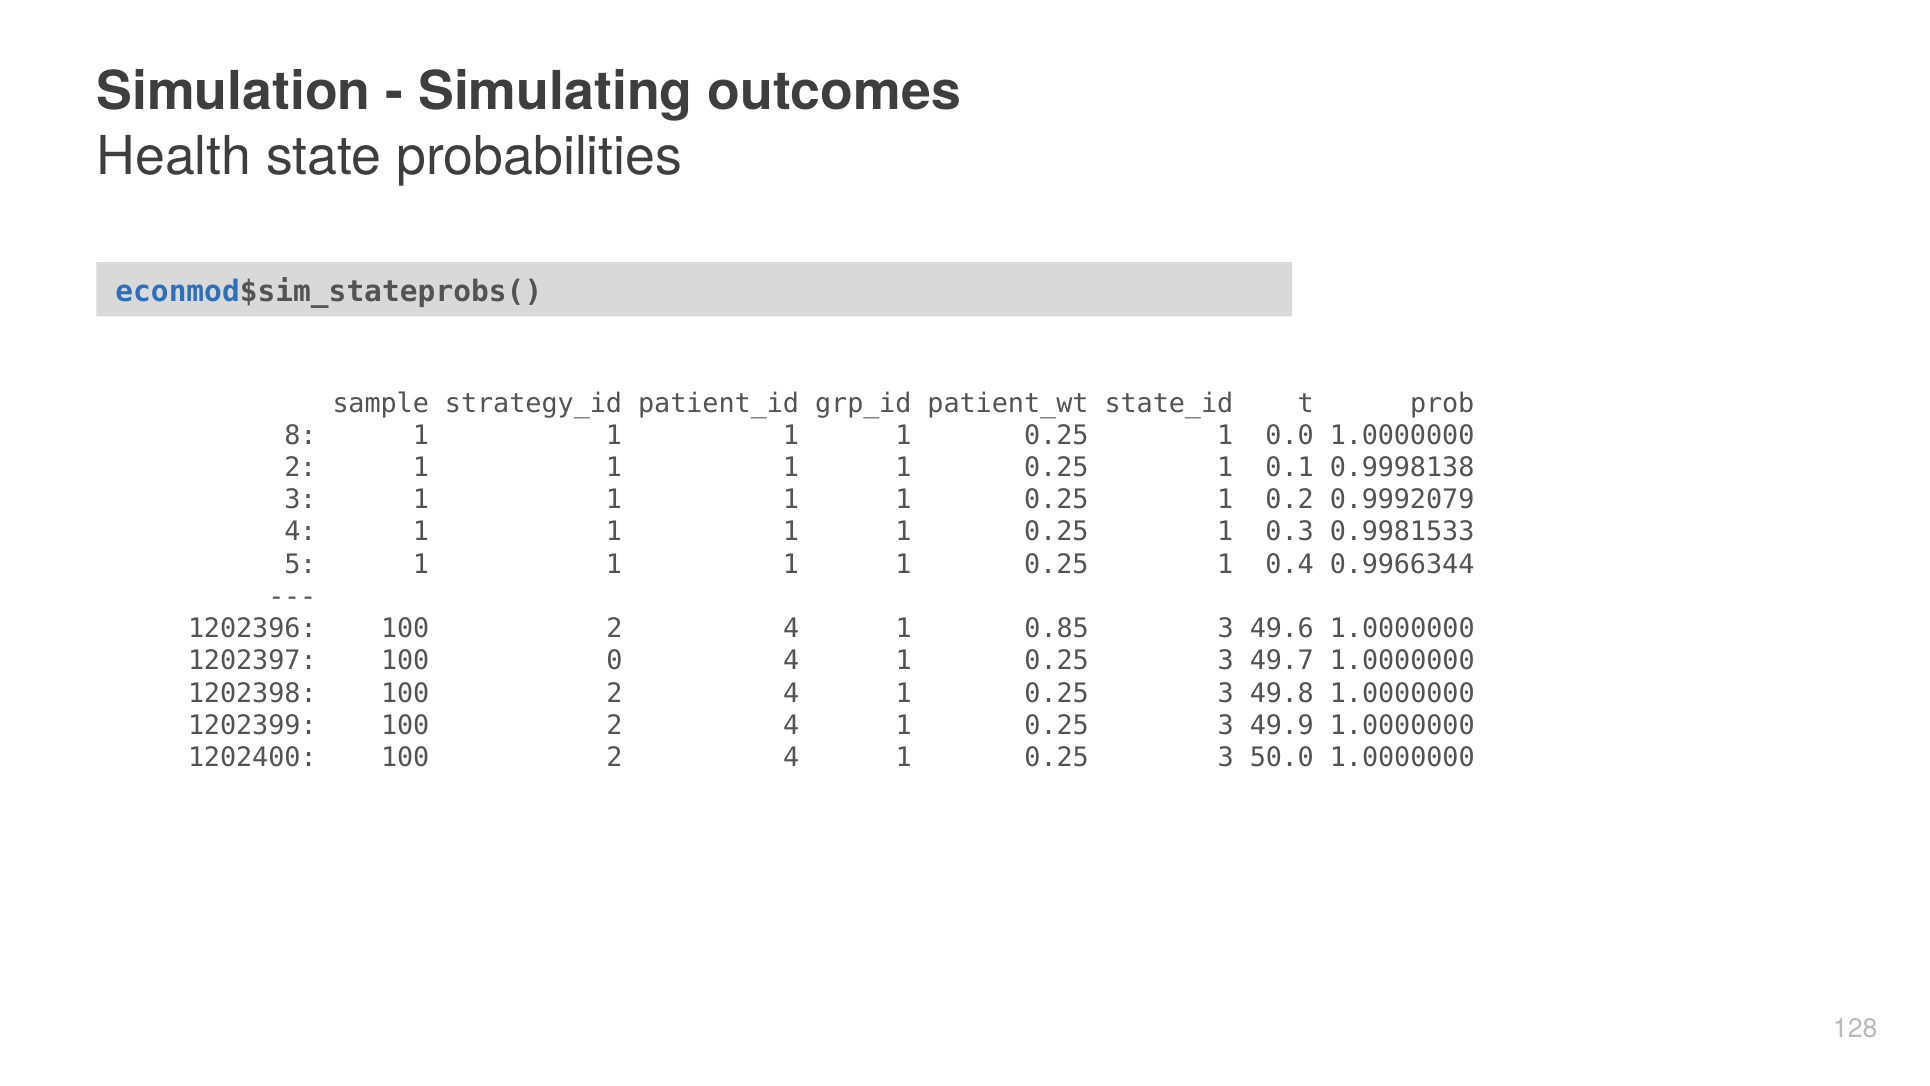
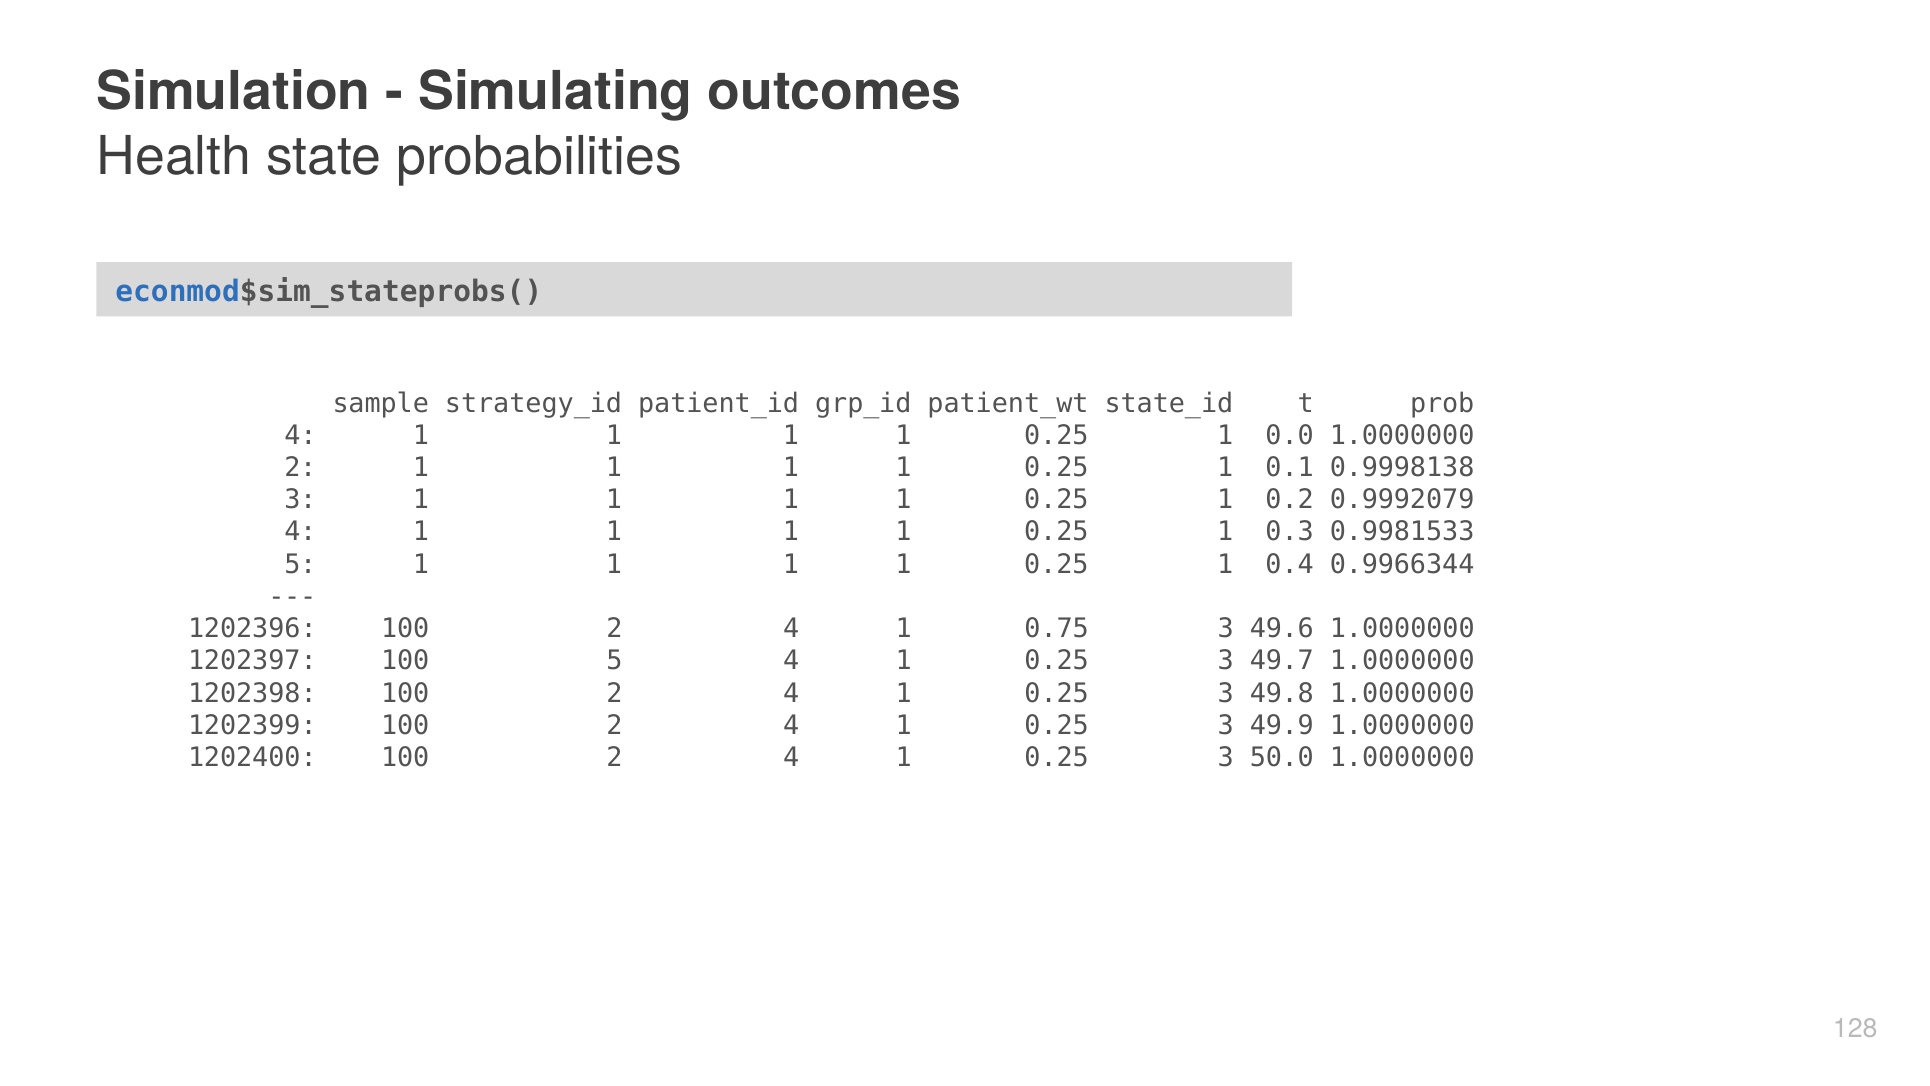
8: 8 -> 4 (300, 435)
0.85: 0.85 -> 0.75 (1057, 629)
100 0: 0 -> 5 (614, 661)
